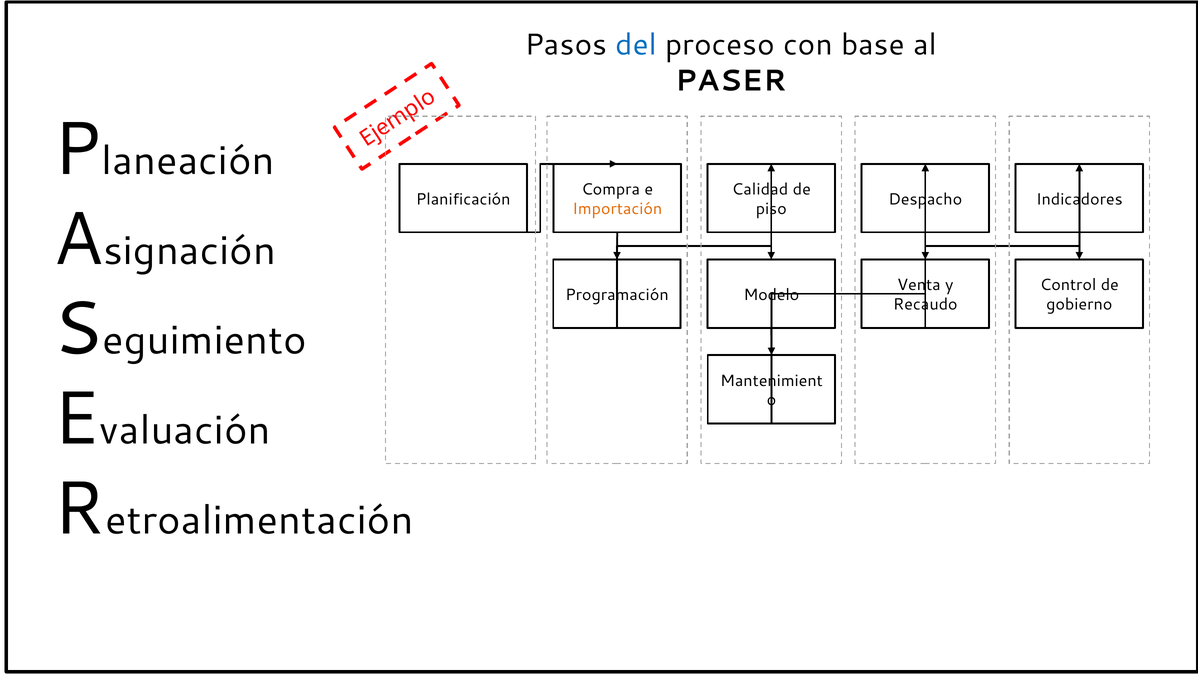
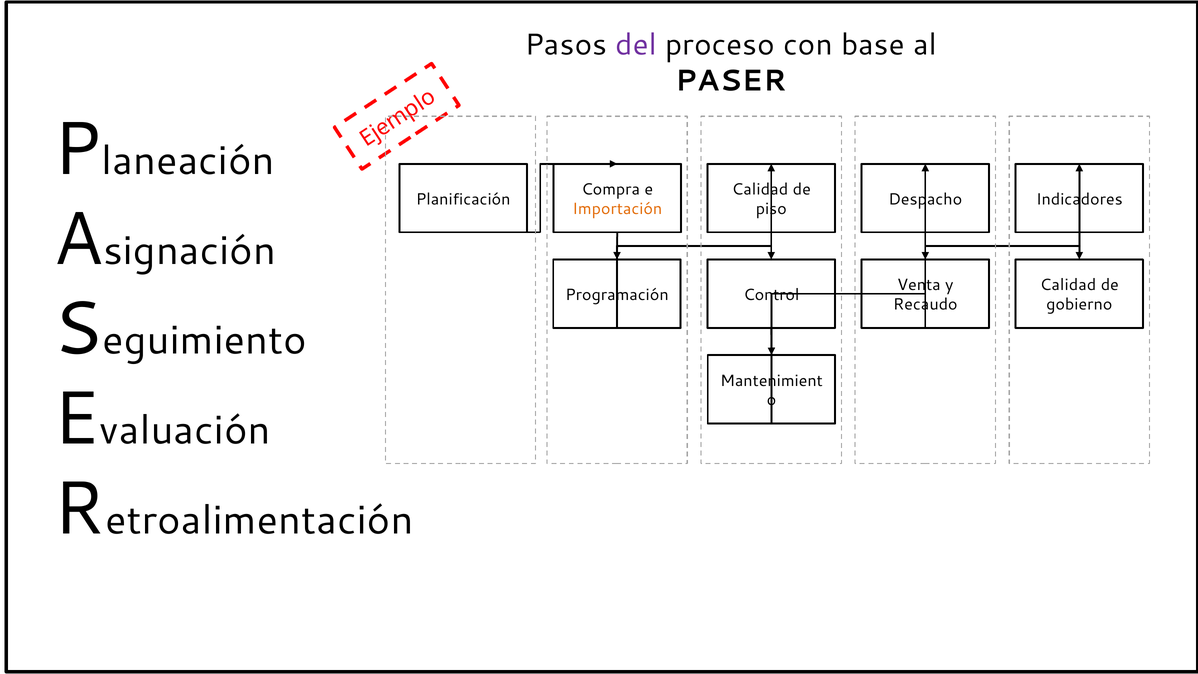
del colour: blue -> purple (636, 45)
Control: Control -> Calidad (1068, 285)
Modelo: Modelo -> Control (771, 295)
